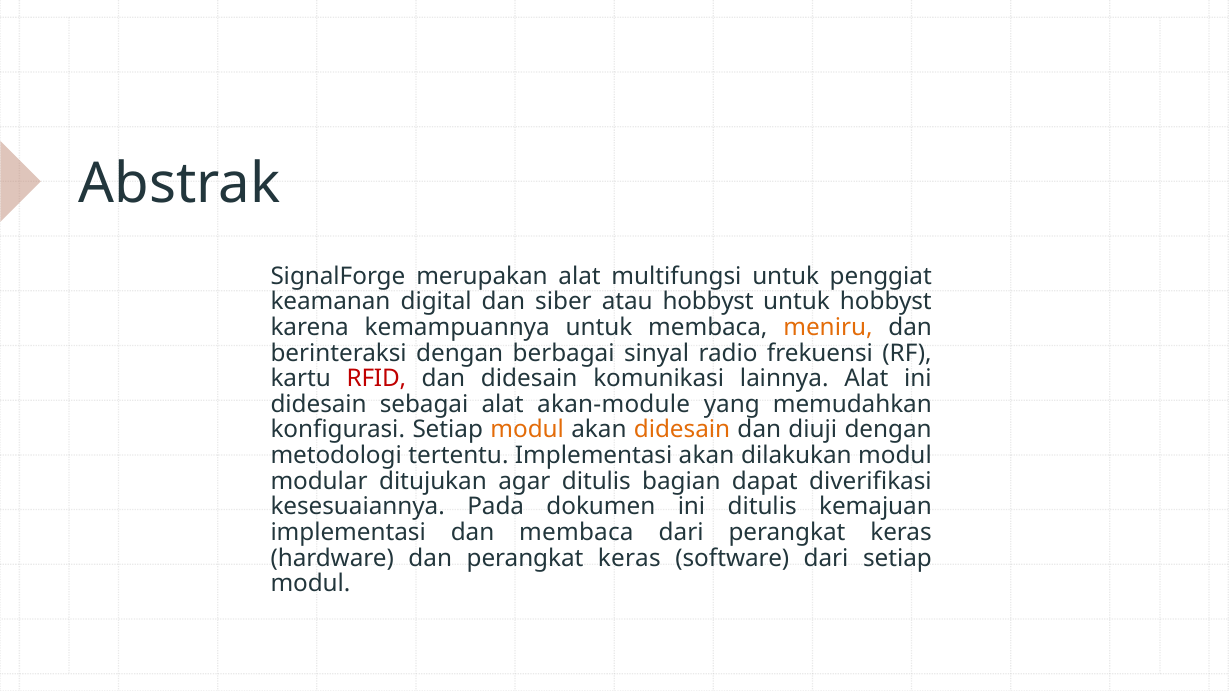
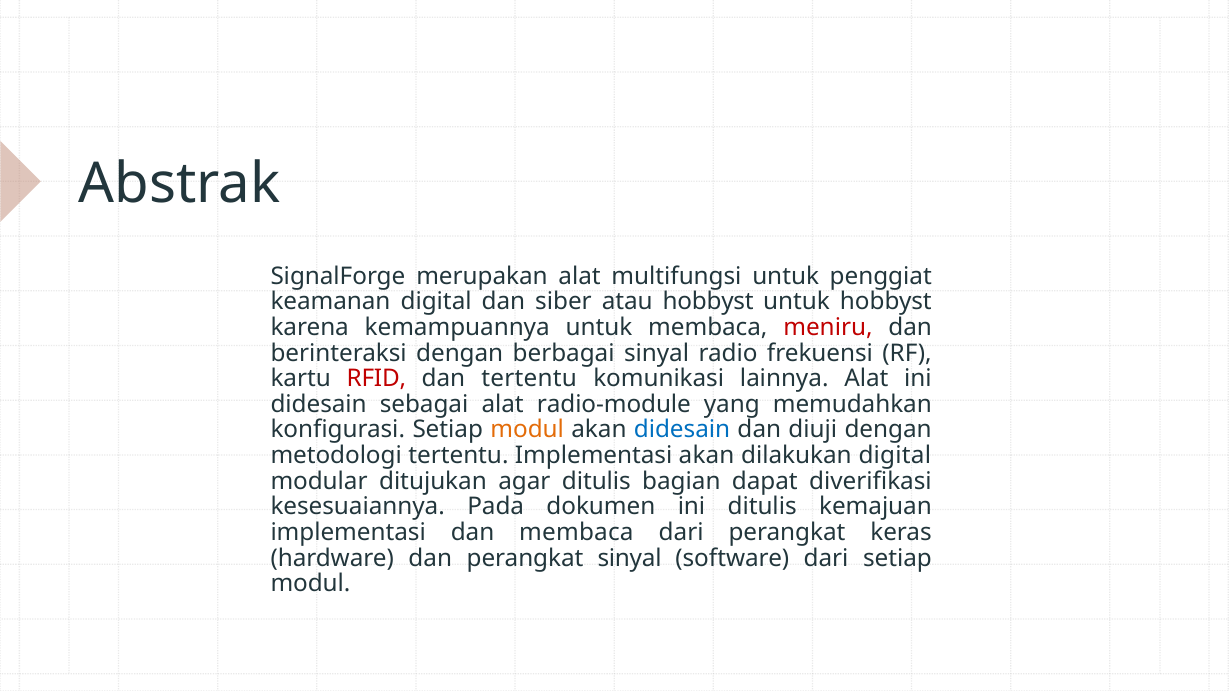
meniru colour: orange -> red (828, 328)
dan didesain: didesain -> tertentu (529, 379)
akan-module: akan-module -> radio-module (614, 404)
didesain colour: orange -> blue (682, 430)
dilakukan modul: modul -> digital (895, 456)
dan perangkat keras: keras -> sinyal (630, 558)
